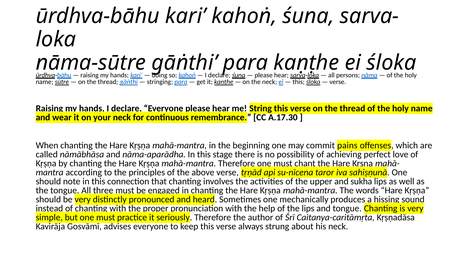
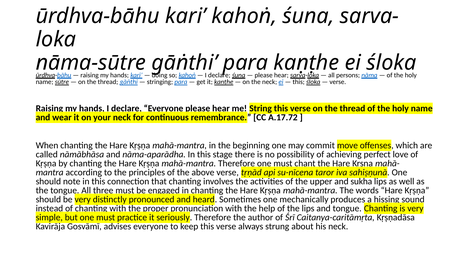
A.17.30: A.17.30 -> A.17.72 (283, 117)
pains: pains -> move (347, 145)
